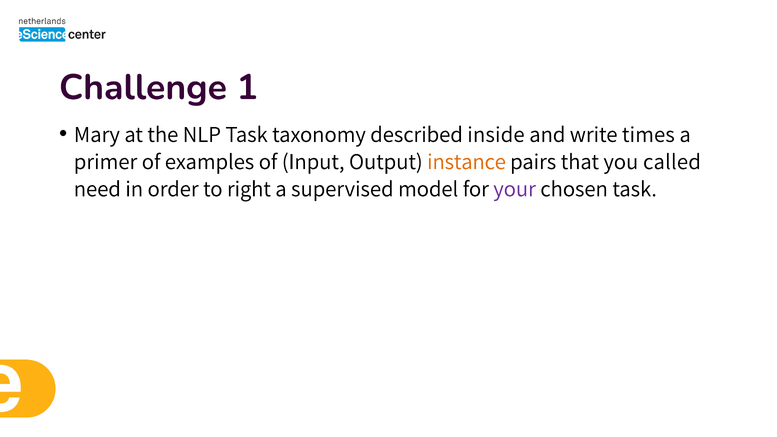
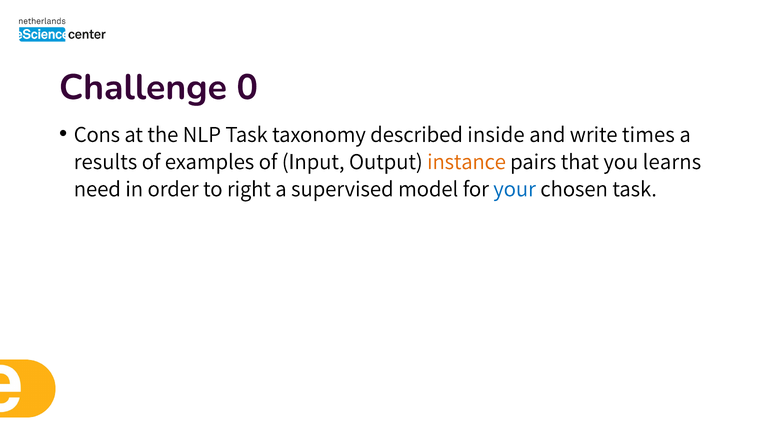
1: 1 -> 0 (247, 87)
Mary: Mary -> Cons (97, 134)
primer: primer -> results (106, 162)
called: called -> learns (672, 162)
your colour: purple -> blue (515, 189)
